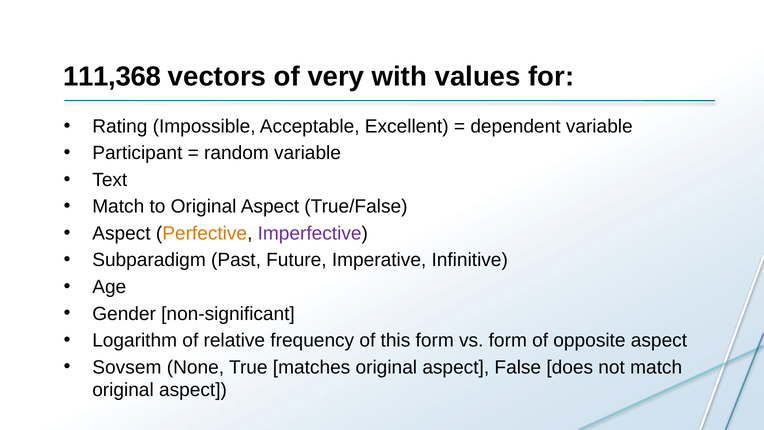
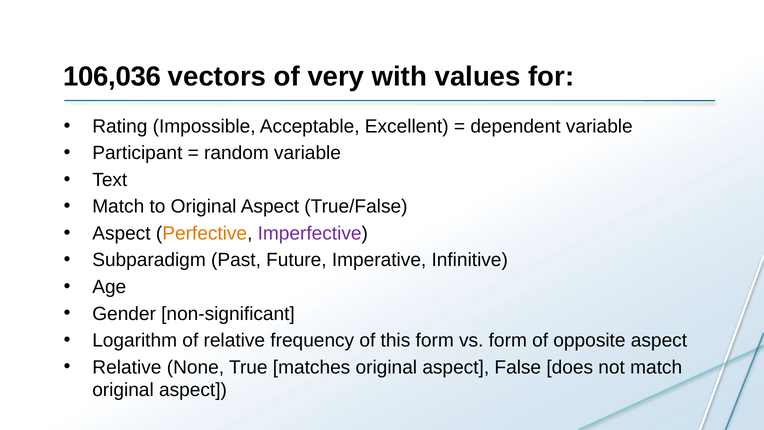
111,368: 111,368 -> 106,036 (112, 77)
Sovsem: Sovsem -> Relative (127, 367)
